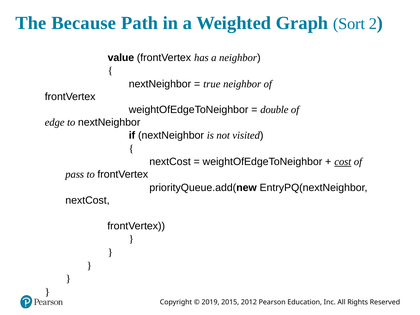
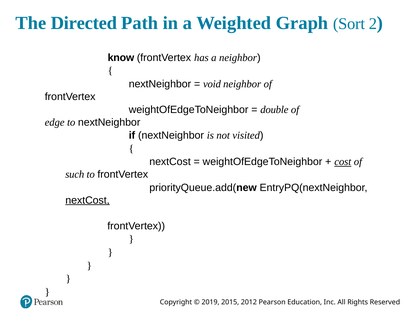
Because: Because -> Directed (84, 23)
value: value -> know (121, 58)
true: true -> void (212, 84)
pass: pass -> such (75, 174)
nextCost underline: none -> present (87, 200)
